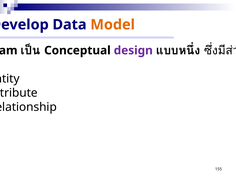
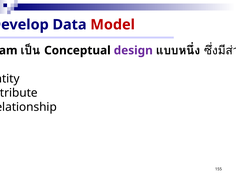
Model colour: orange -> red (113, 25)
